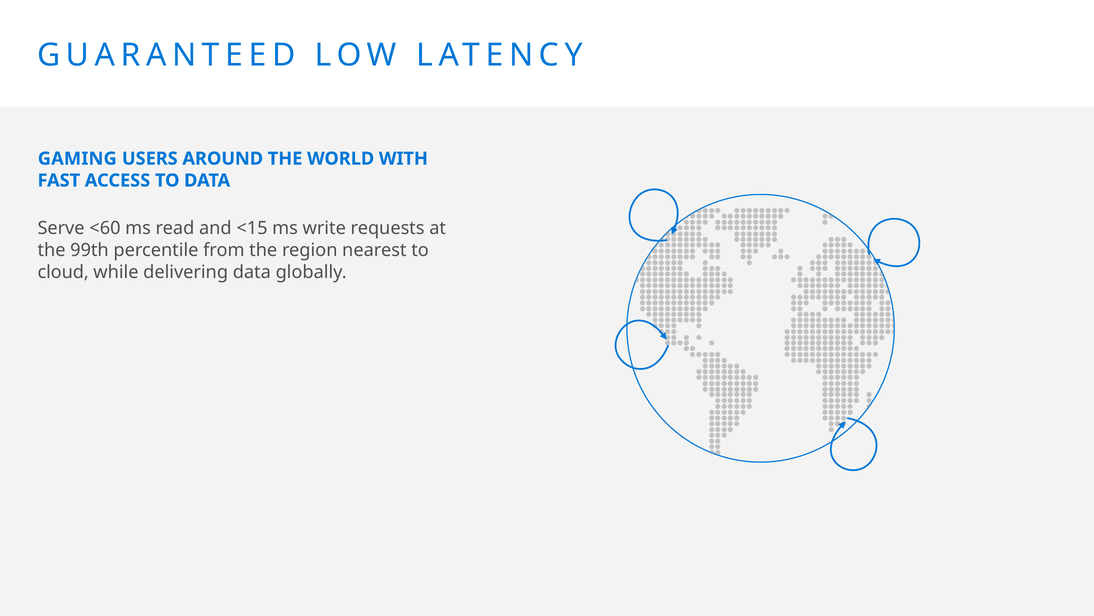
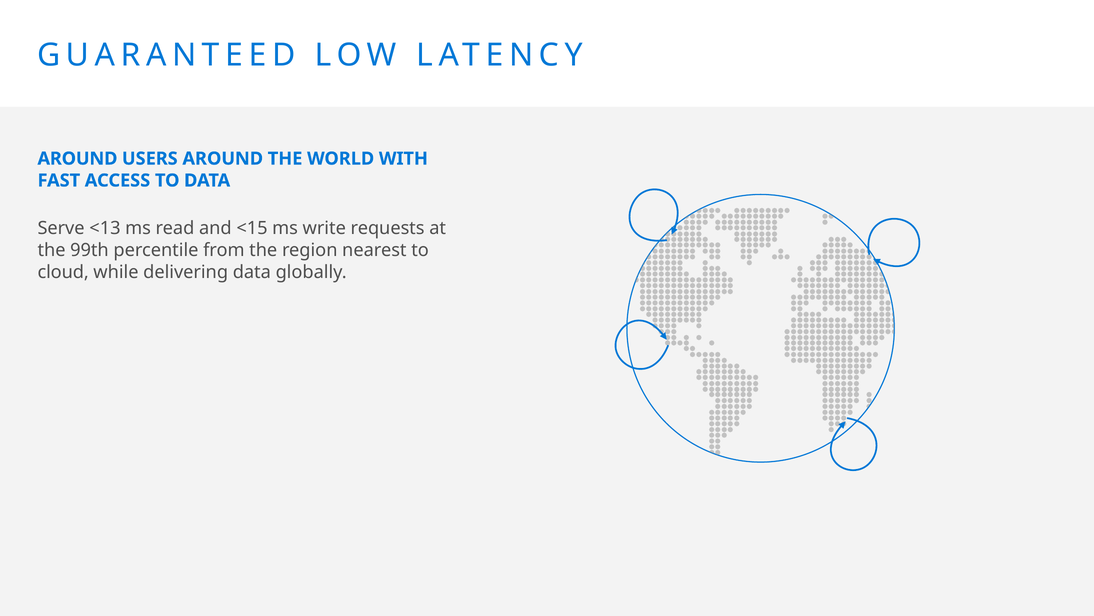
GAMING: GAMING -> AROUND (77, 158)
<60: <60 -> <13 (105, 228)
